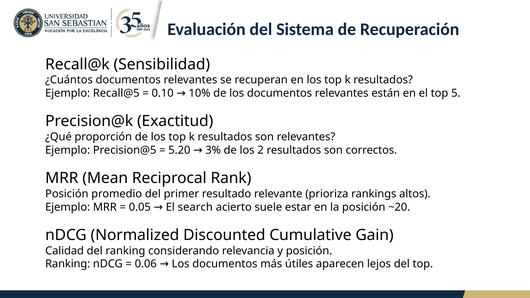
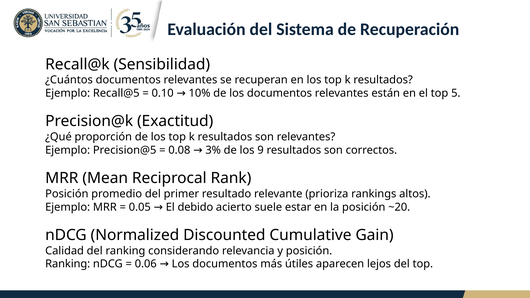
5.20: 5.20 -> 0.08 (179, 150)
2: 2 -> 9 (261, 150)
search: search -> debido (195, 207)
